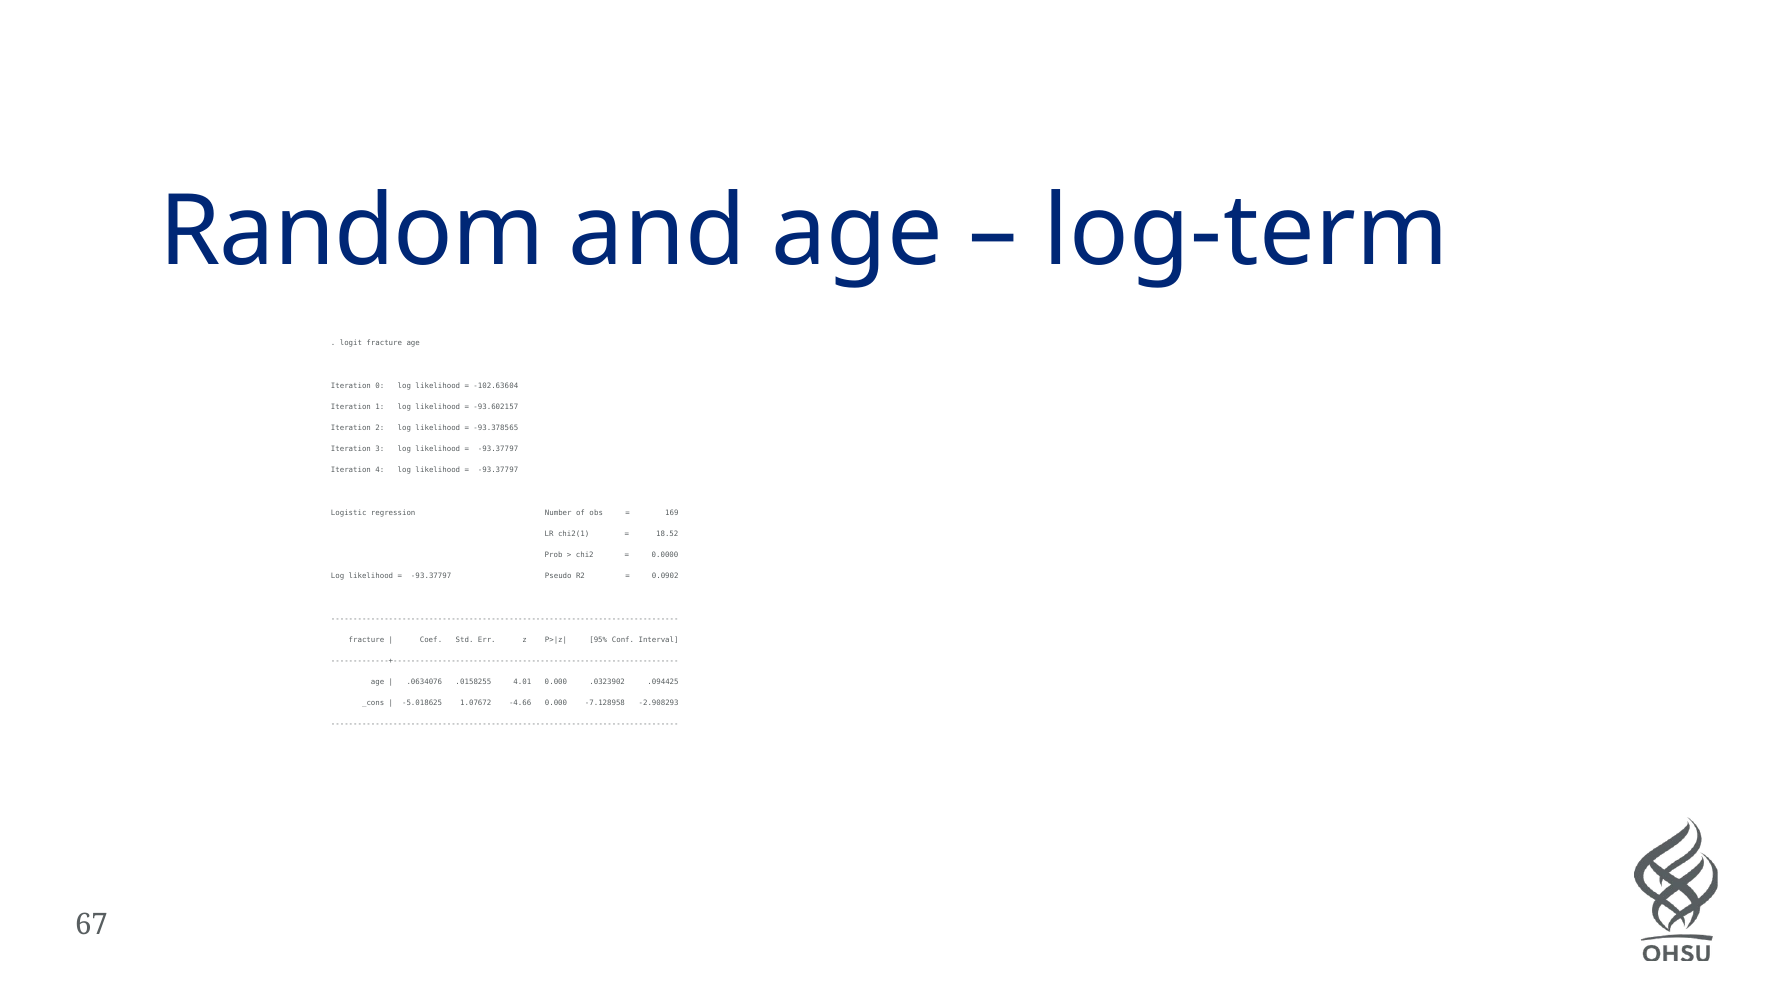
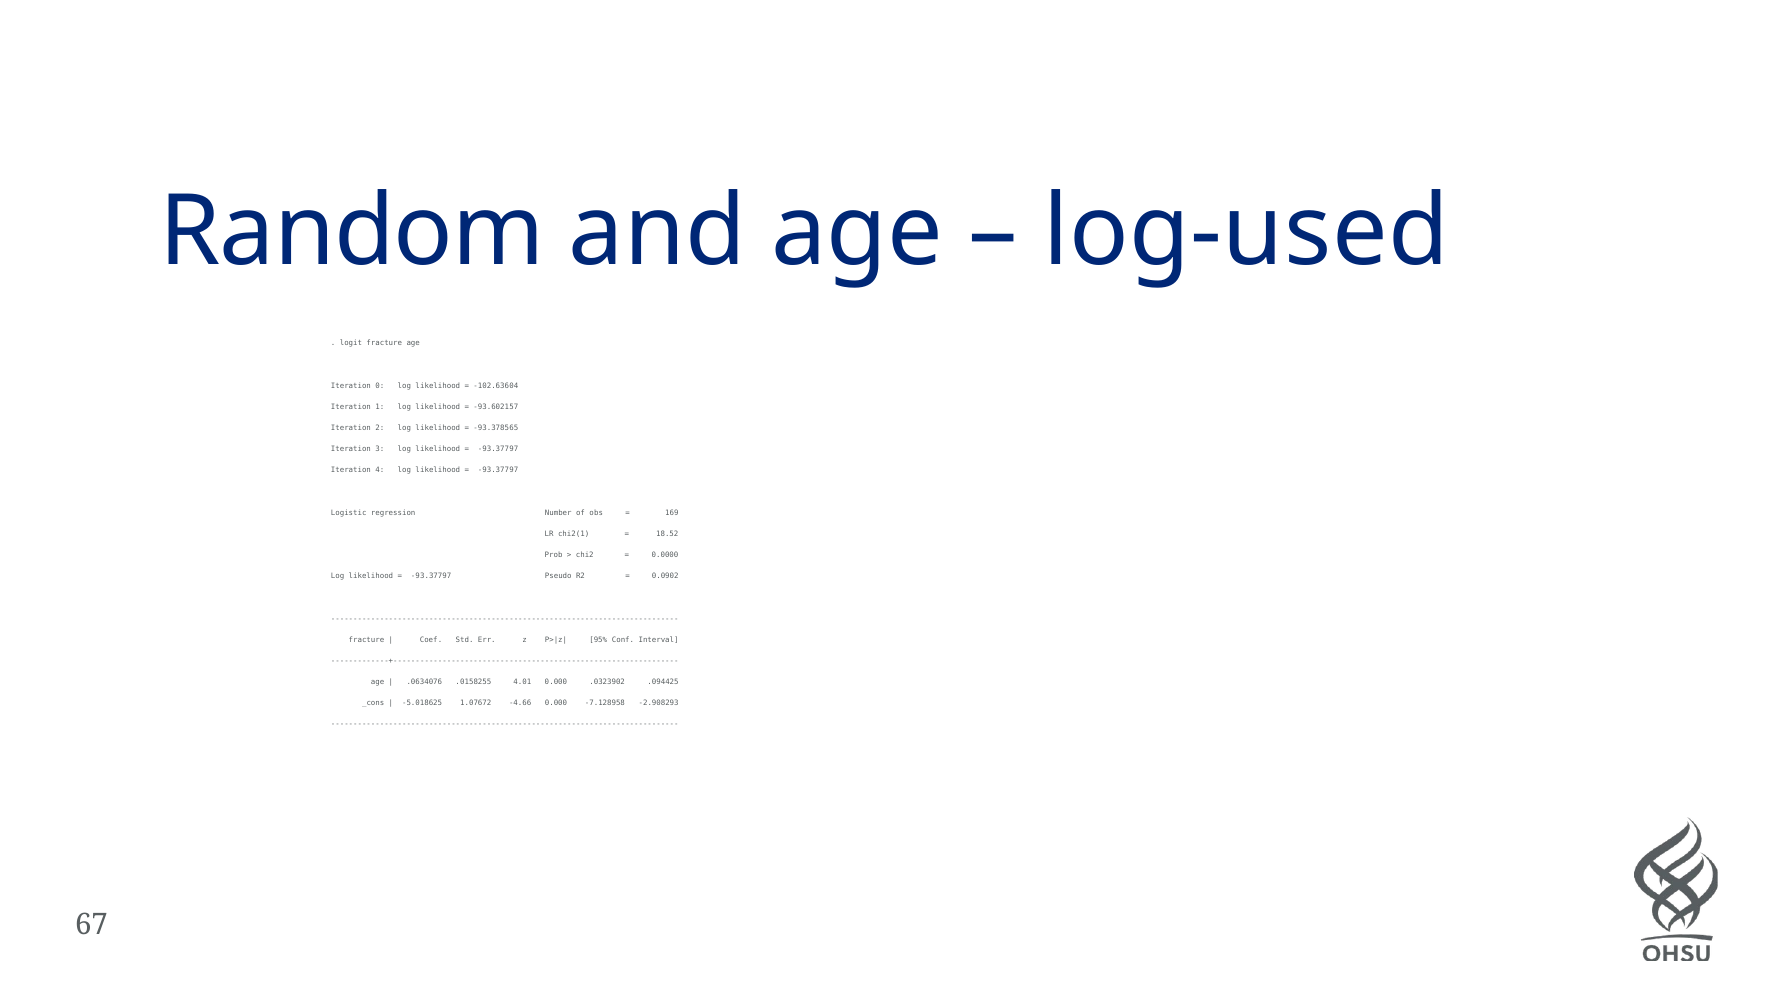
log-term: log-term -> log-used (1246, 232)
